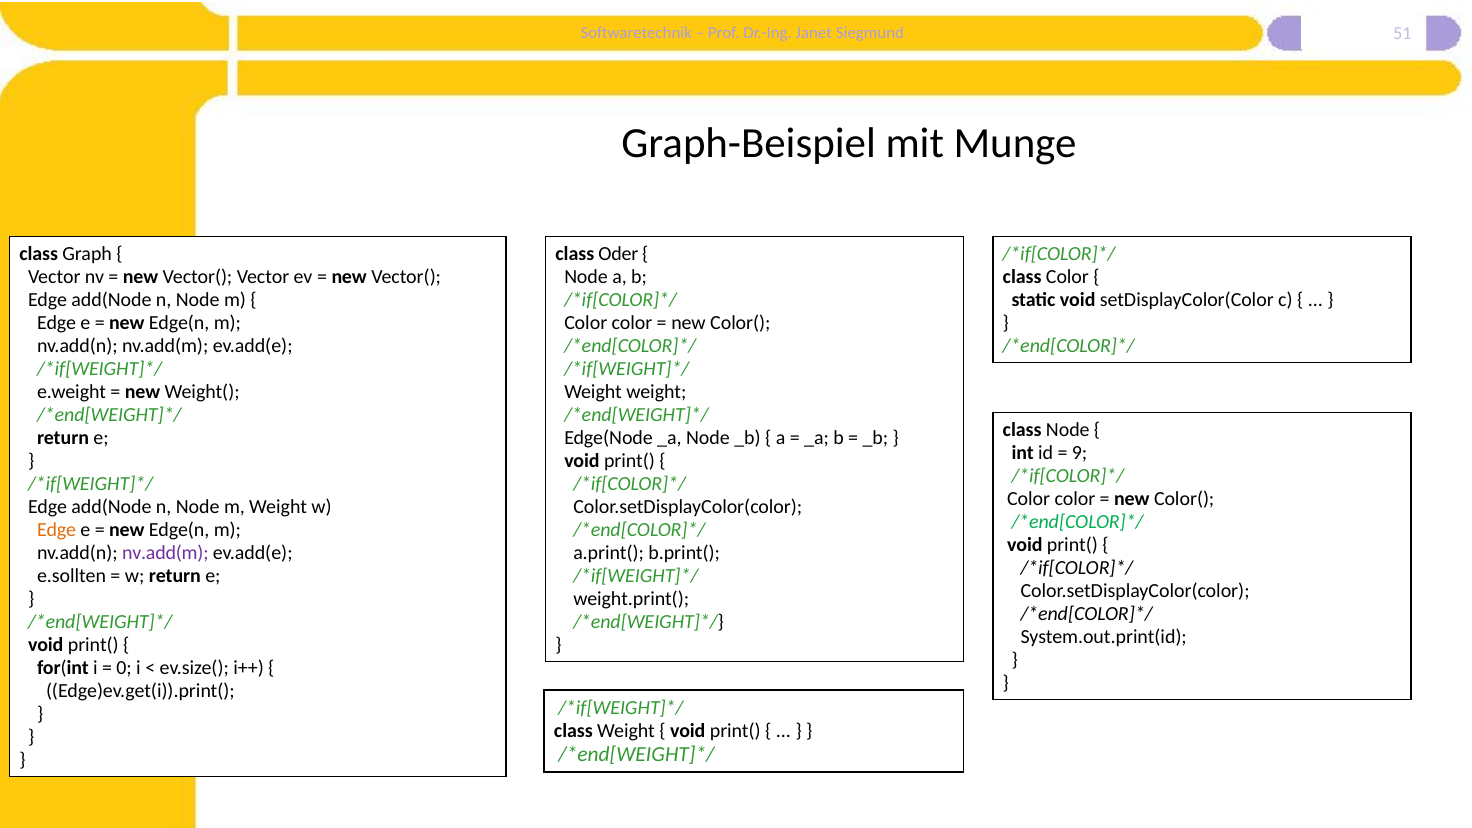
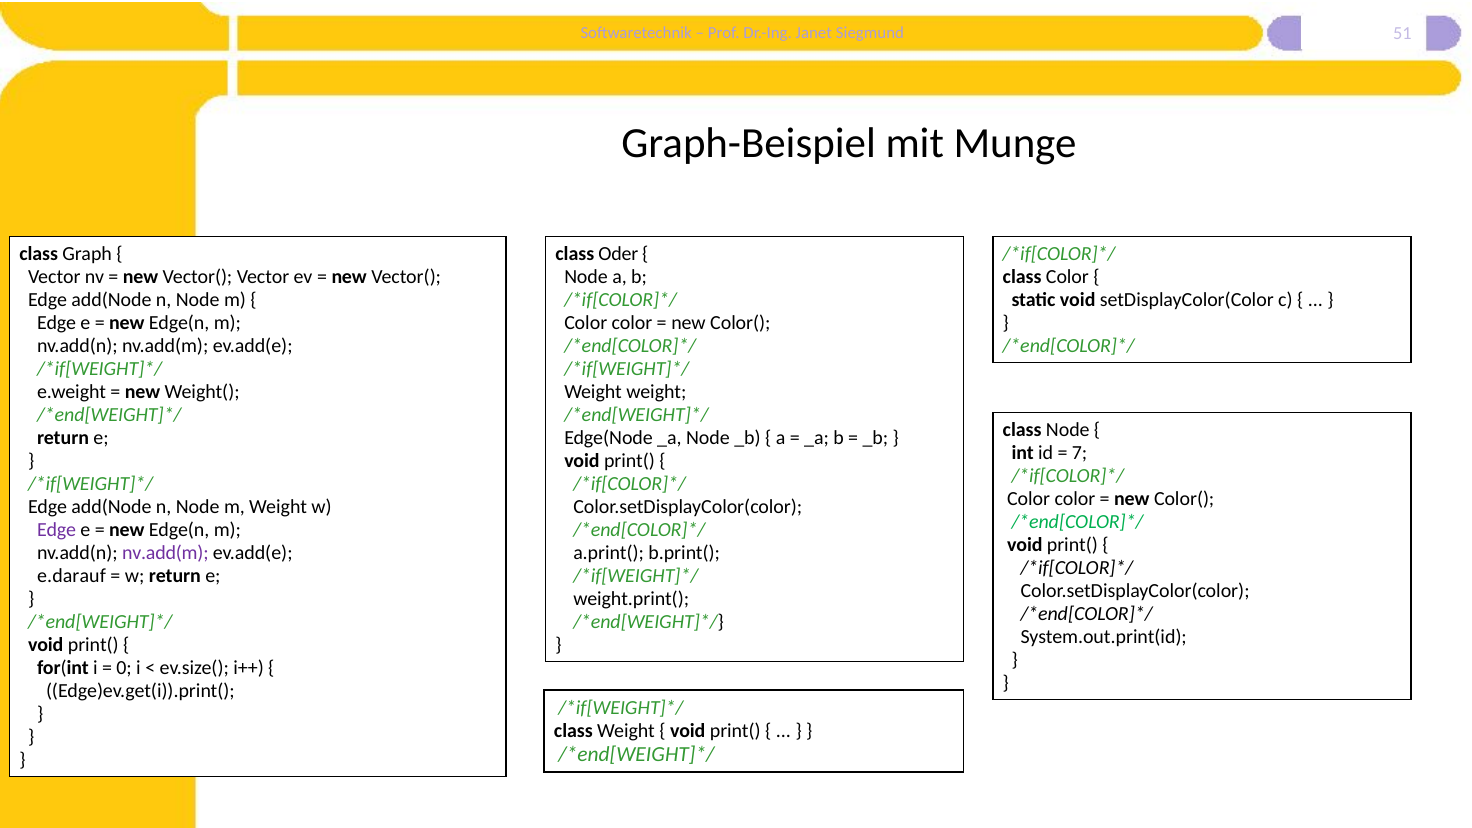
9: 9 -> 7 (1080, 453)
Edge colour: orange -> purple (57, 530)
e.sollten: e.sollten -> e.darauf (71, 576)
